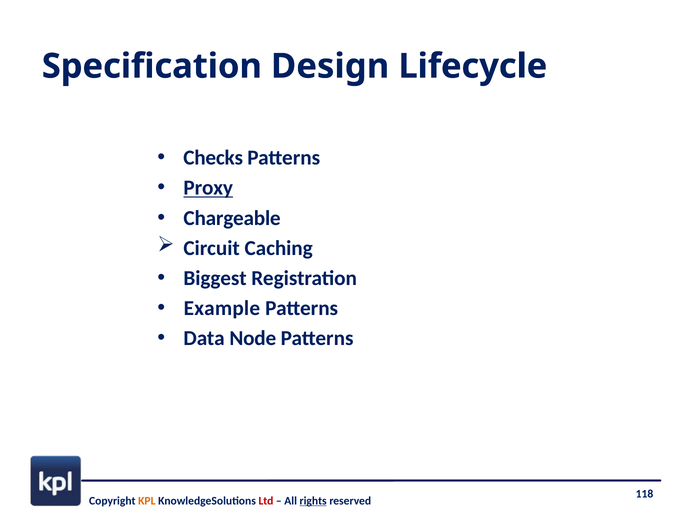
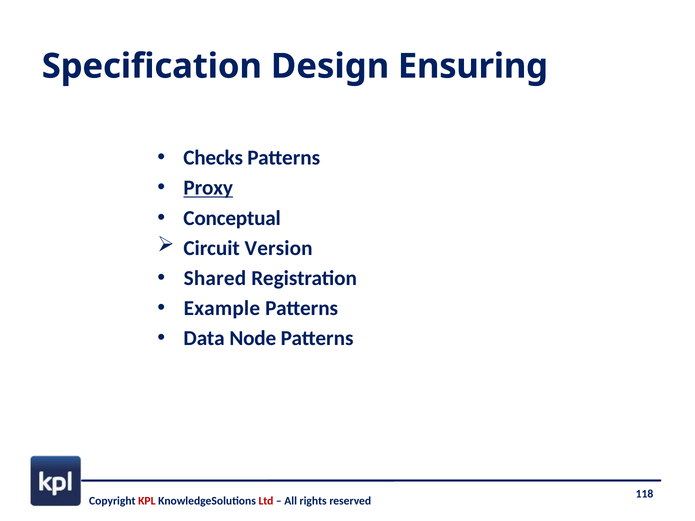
Lifecycle: Lifecycle -> Ensuring (473, 66)
Chargeable: Chargeable -> Conceptual (232, 218)
Caching: Caching -> Version (279, 248)
Biggest: Biggest -> Shared (215, 278)
KPL colour: orange -> red (147, 501)
rights underline: present -> none (313, 501)
